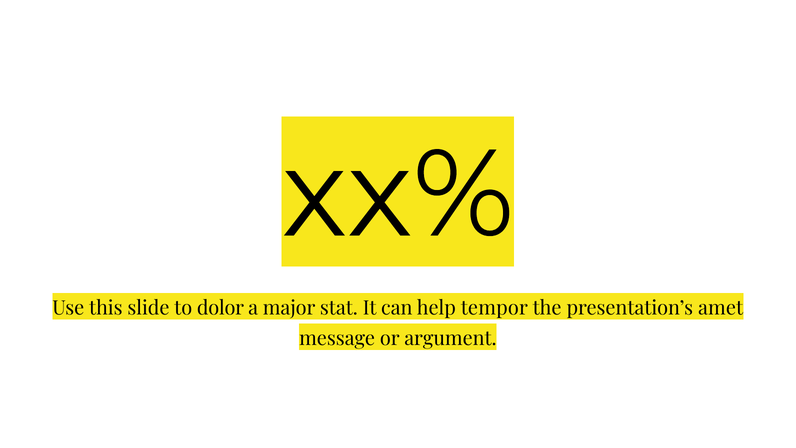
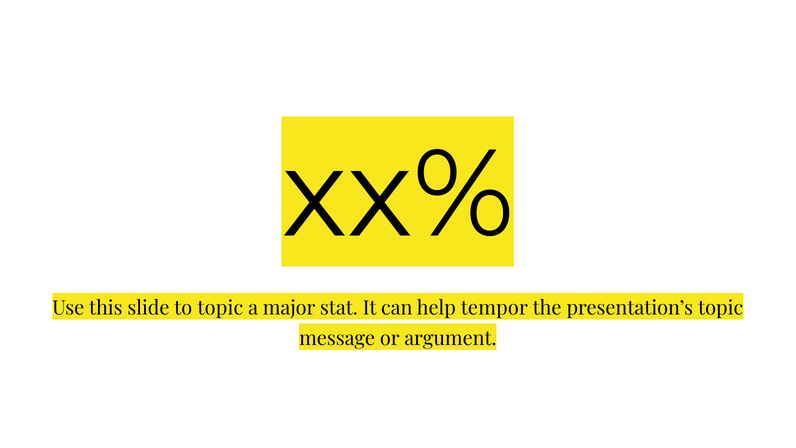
to dolor: dolor -> topic (220, 308)
presentation’s amet: amet -> topic (721, 308)
